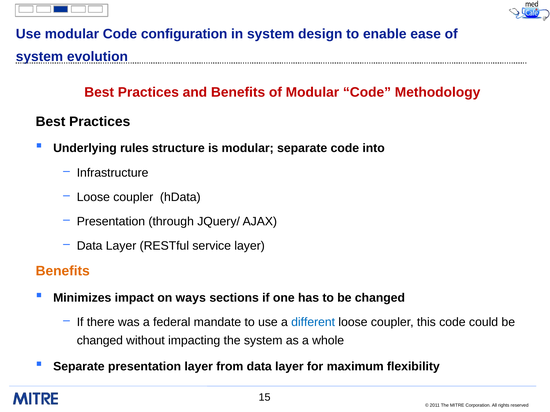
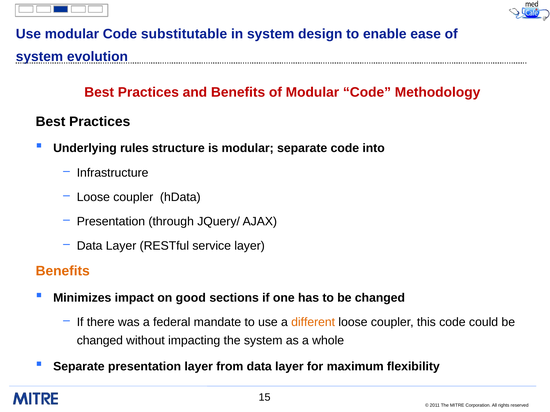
configuration: configuration -> substitutable (184, 34)
ways: ways -> good (191, 298)
different colour: blue -> orange (313, 323)
